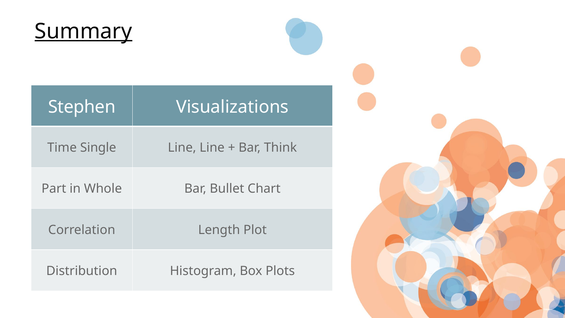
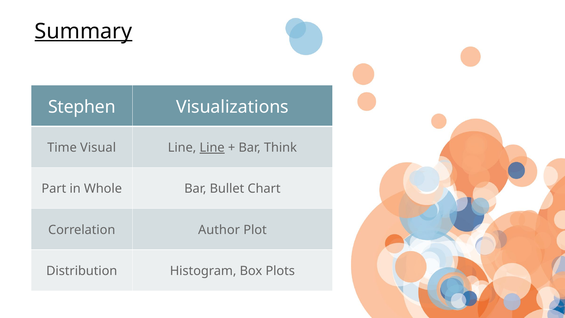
Single: Single -> Visual (98, 148)
Line underline: none -> present (212, 148)
Length: Length -> Author (219, 230)
